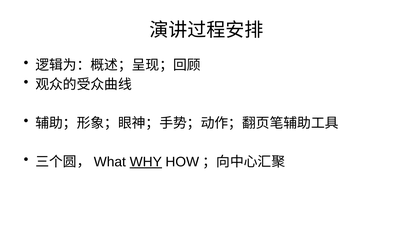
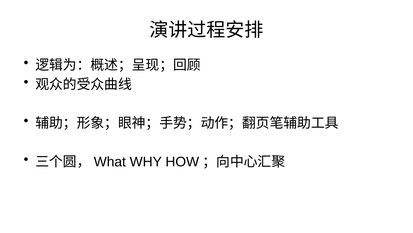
WHY underline: present -> none (146, 161)
